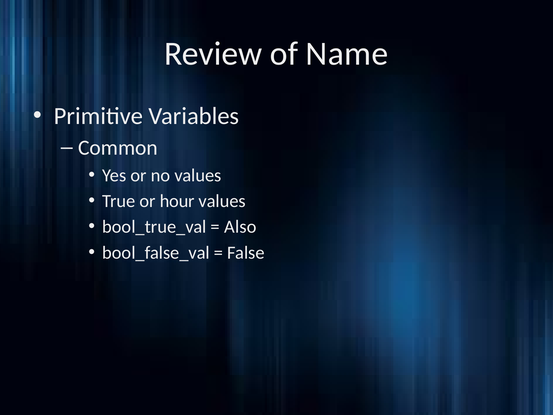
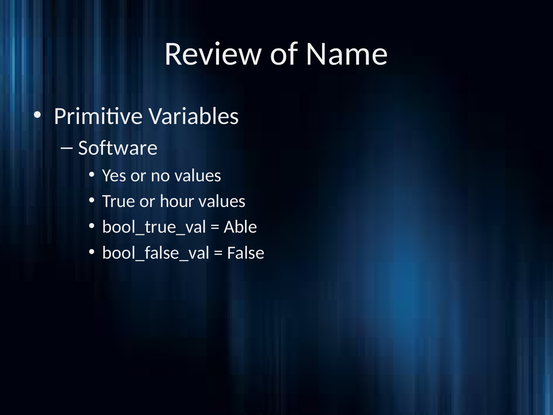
Common: Common -> Software (118, 148)
Also: Also -> Able (241, 227)
